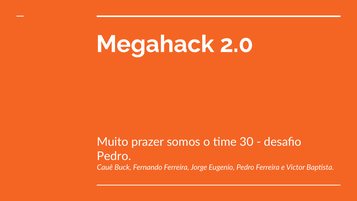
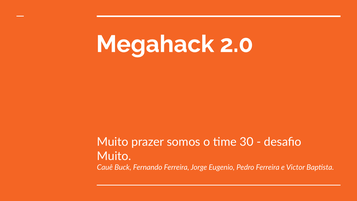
Pedro: Pedro -> Muito (114, 156)
